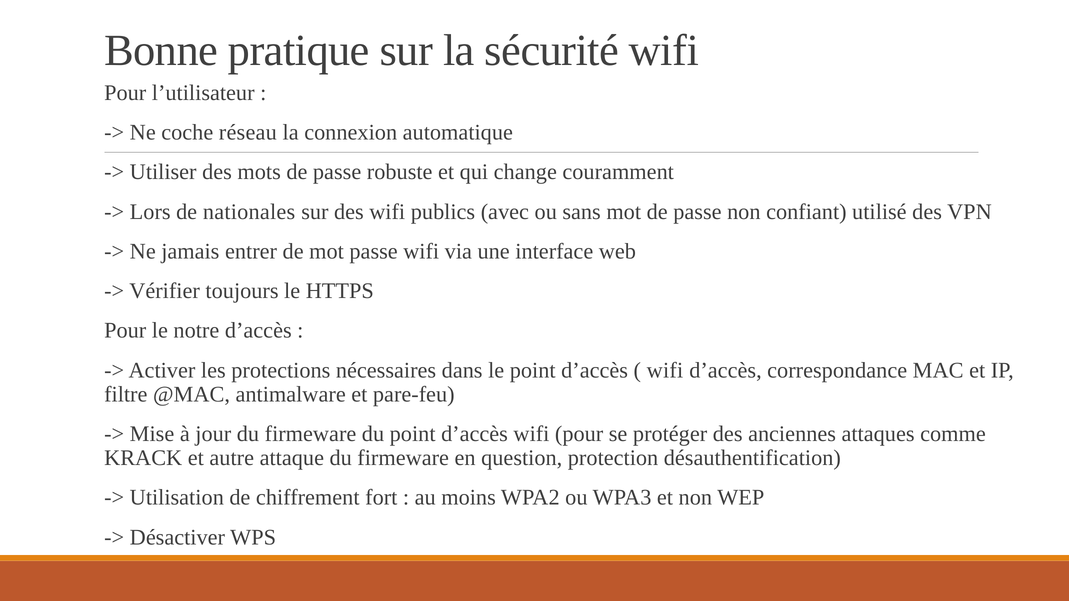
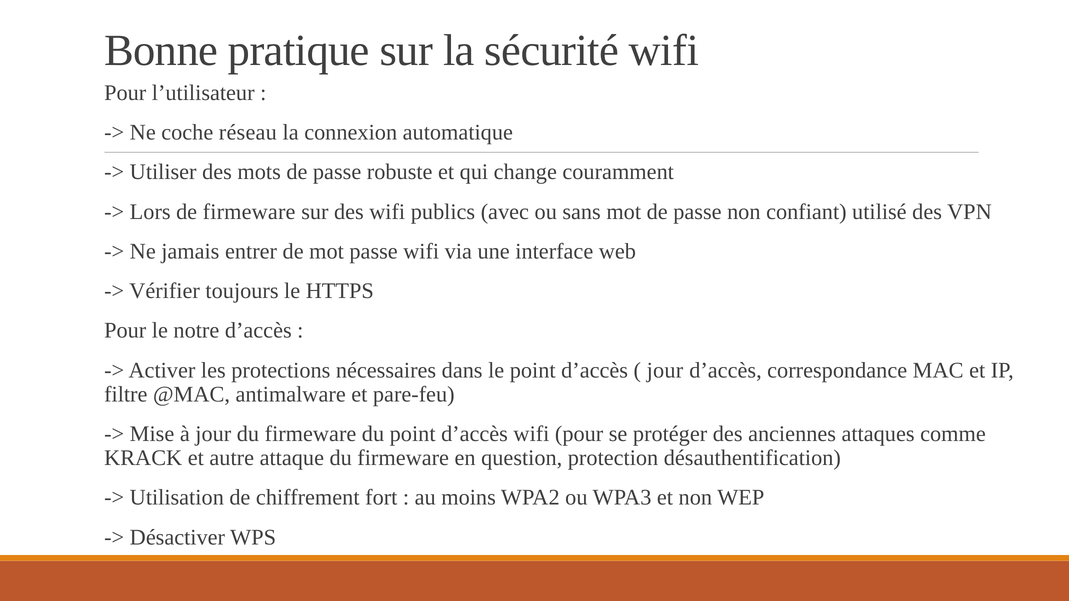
de nationales: nationales -> firmeware (249, 212)
wifi: wifi -> jour (665, 370)
